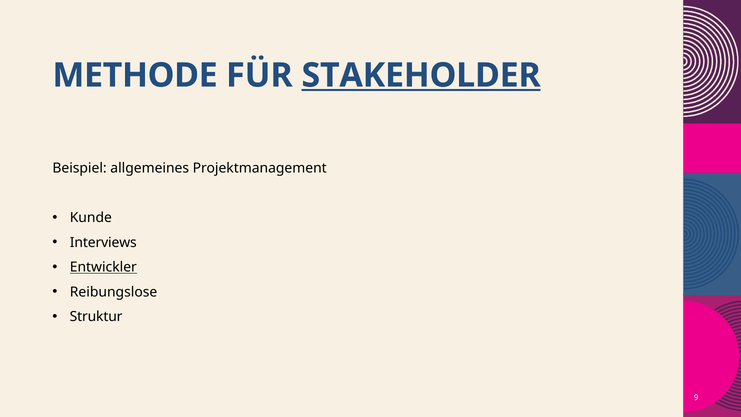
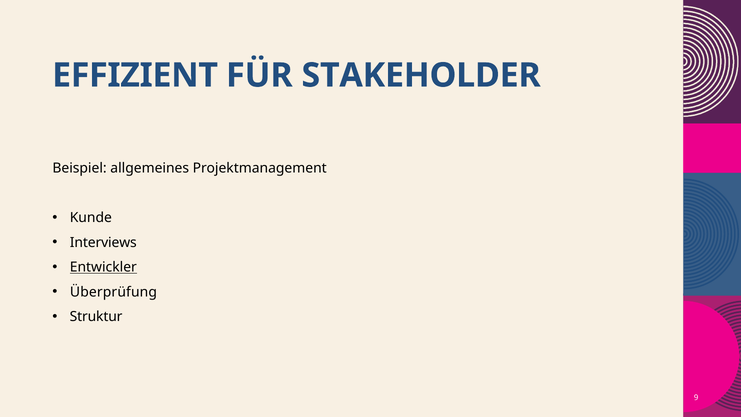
METHODE: METHODE -> EFFIZIENT (135, 75)
STAKEHOLDER underline: present -> none (421, 75)
Reibungslose: Reibungslose -> Überprüfung (114, 292)
